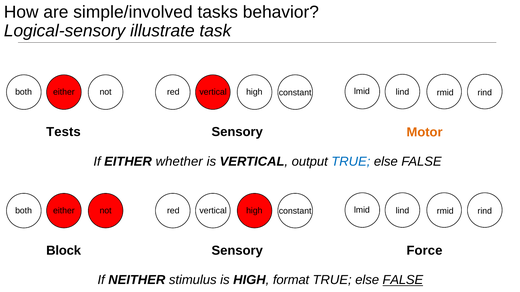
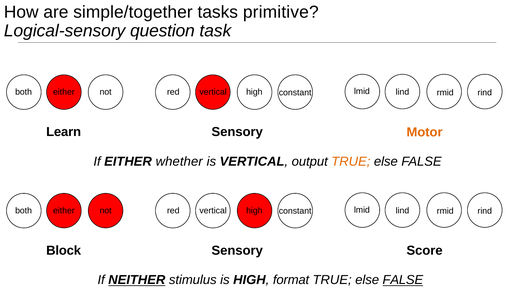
simple/involved: simple/involved -> simple/together (133, 12)
behavior: behavior -> primitive (281, 12)
illustrate: illustrate -> question (162, 31)
Tests: Tests -> Learn (64, 132)
TRUE colour: blue -> orange (351, 162)
Force: Force -> Score (425, 251)
NEITHER underline: none -> present (137, 280)
